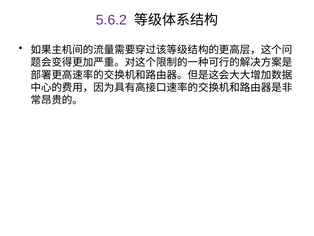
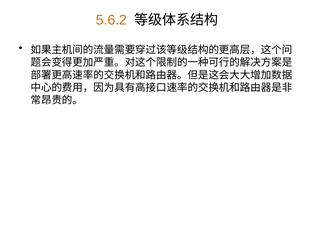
5.6.2 colour: purple -> orange (111, 20)
